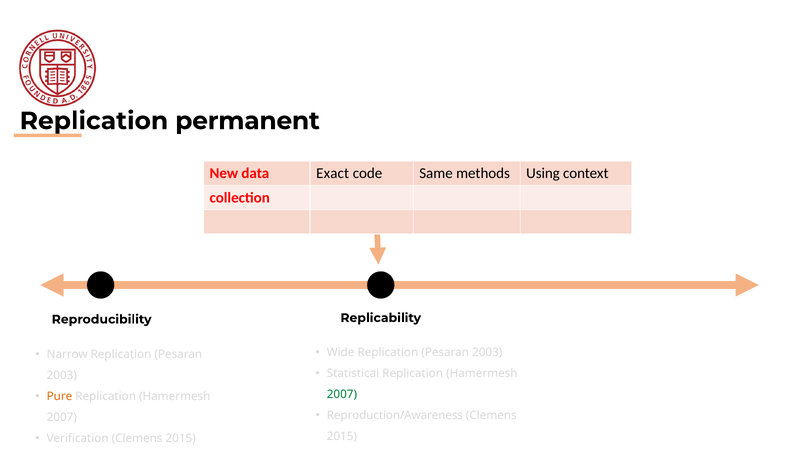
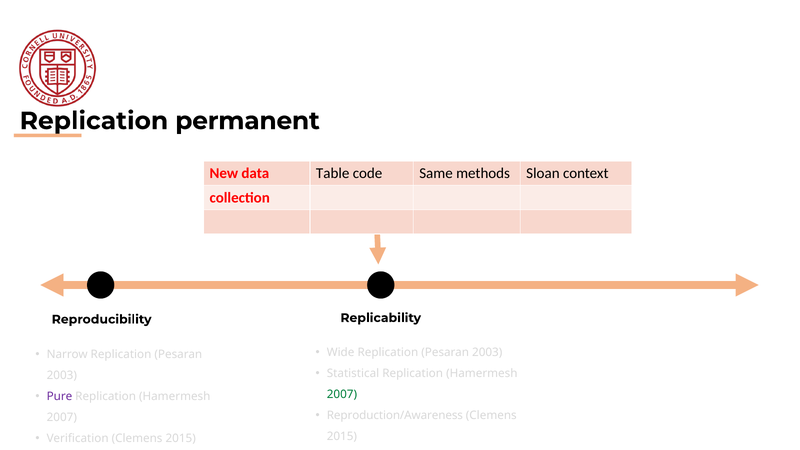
Exact: Exact -> Table (333, 173)
Using: Using -> Sloan (543, 173)
Pure colour: orange -> purple (59, 397)
